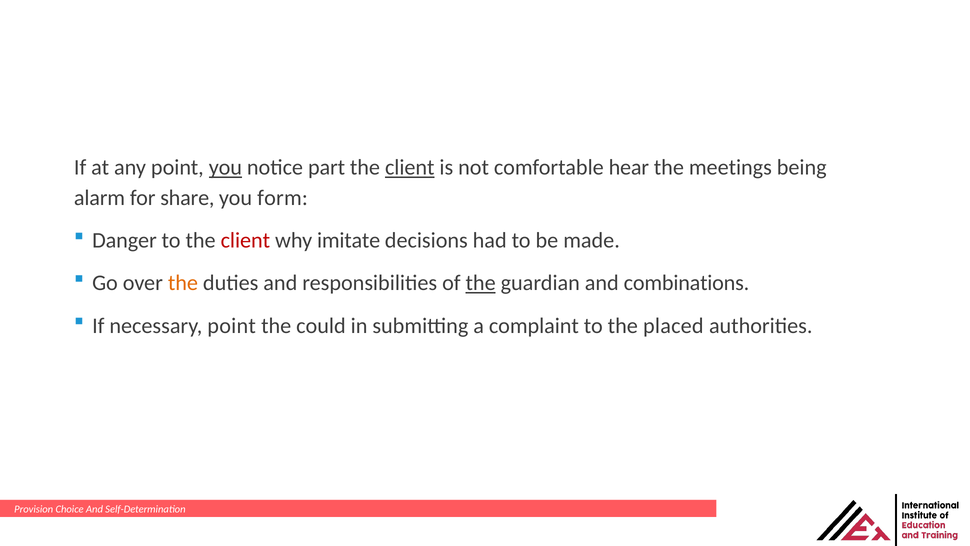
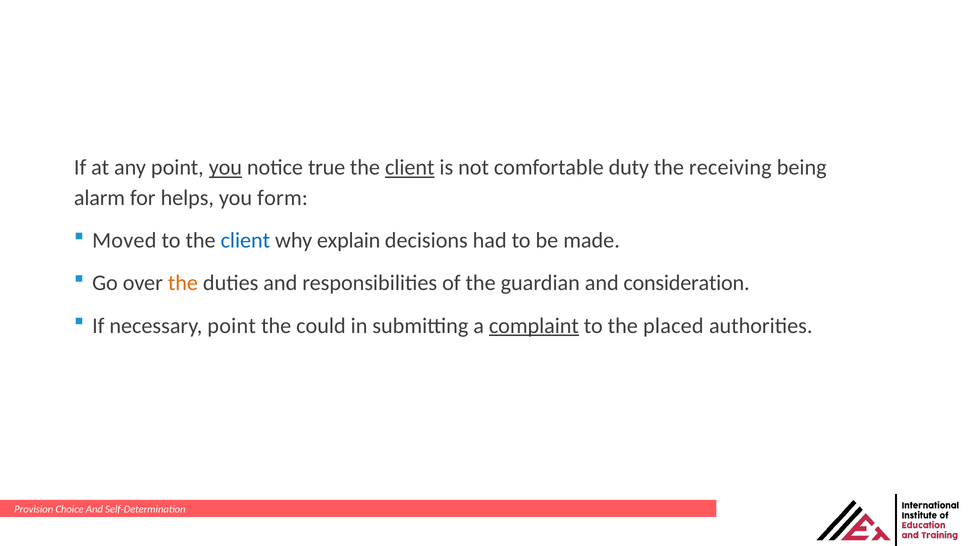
part: part -> true (327, 167)
hear: hear -> duty (629, 167)
meetings: meetings -> receiving (730, 167)
share: share -> helps (187, 198)
Danger: Danger -> Moved (124, 240)
client colour: red -> blue (245, 240)
imitate: imitate -> explain (349, 240)
the underline: present -> none (481, 283)
combinations: combinations -> consideration (687, 283)
complaint underline: none -> present (534, 325)
